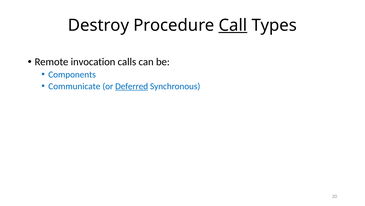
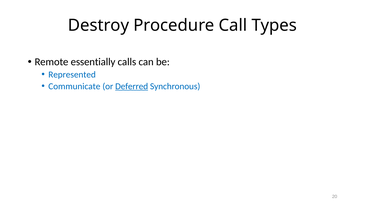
Call underline: present -> none (233, 25)
invocation: invocation -> essentially (93, 62)
Components: Components -> Represented (72, 74)
